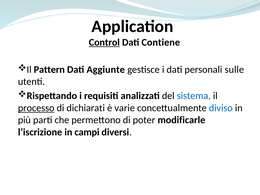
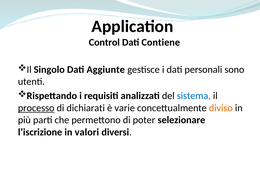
Control underline: present -> none (104, 42)
Pattern: Pattern -> Singolo (49, 69)
sulle: sulle -> sono (234, 69)
diviso colour: blue -> orange (221, 108)
modificarle: modificarle -> selezionare (181, 120)
campi: campi -> valori (87, 132)
